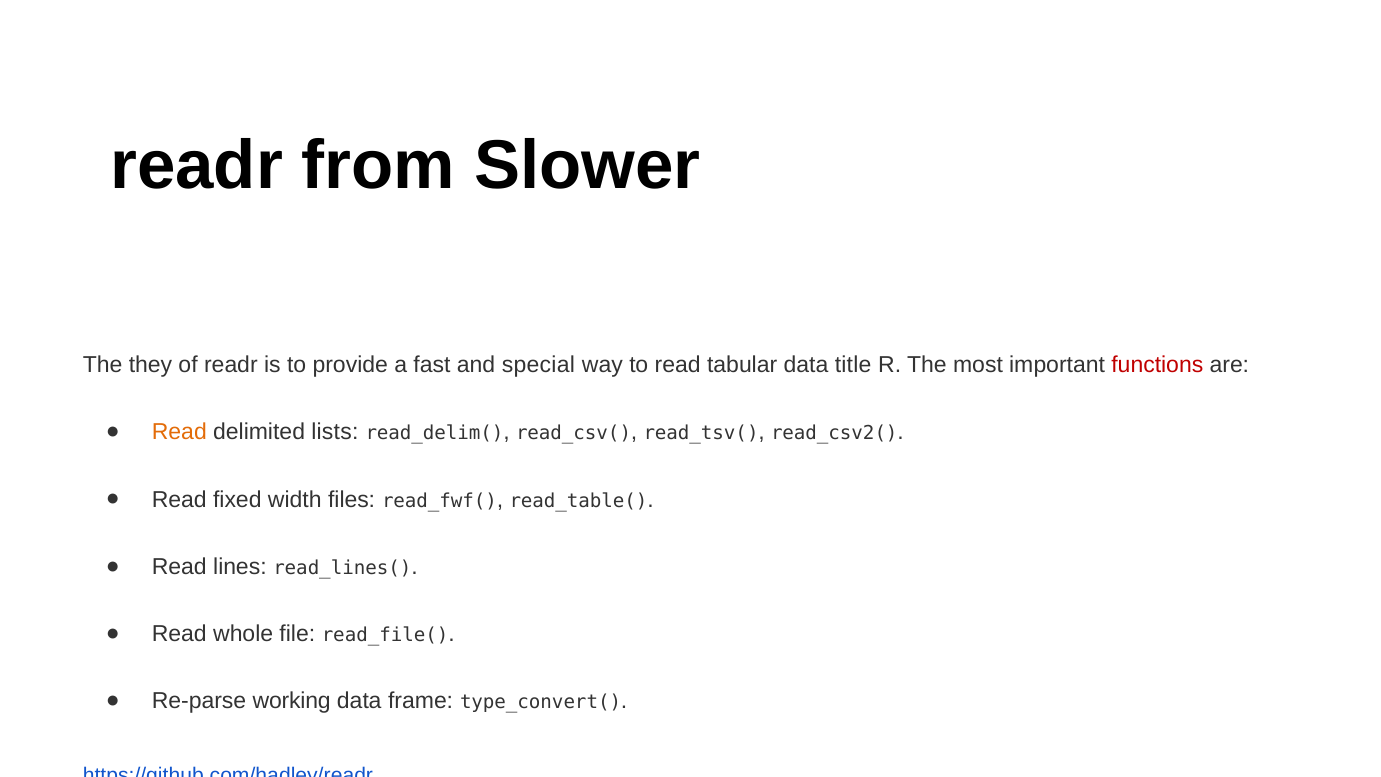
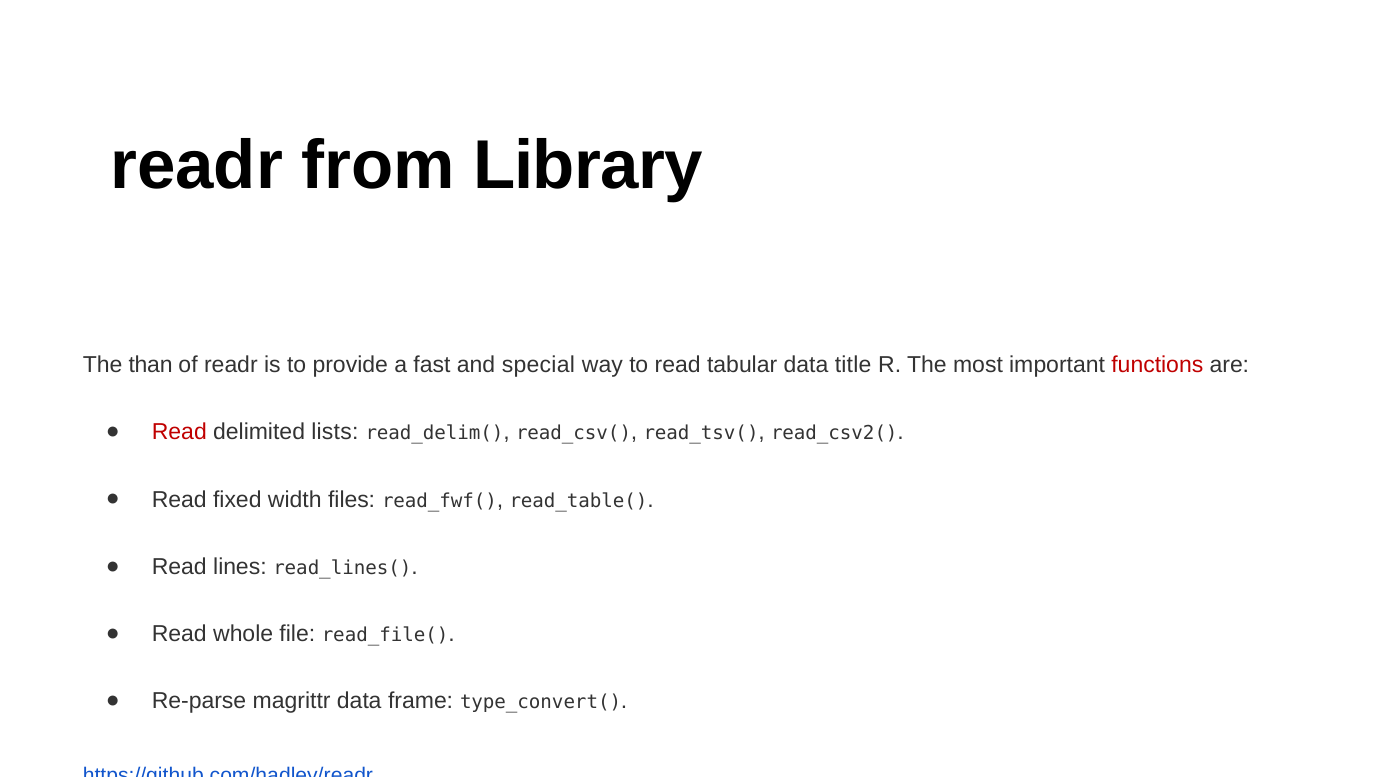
Slower: Slower -> Library (588, 166)
they: they -> than (151, 365)
Read colour: orange -> red (179, 432)
working: working -> magrittr (292, 701)
